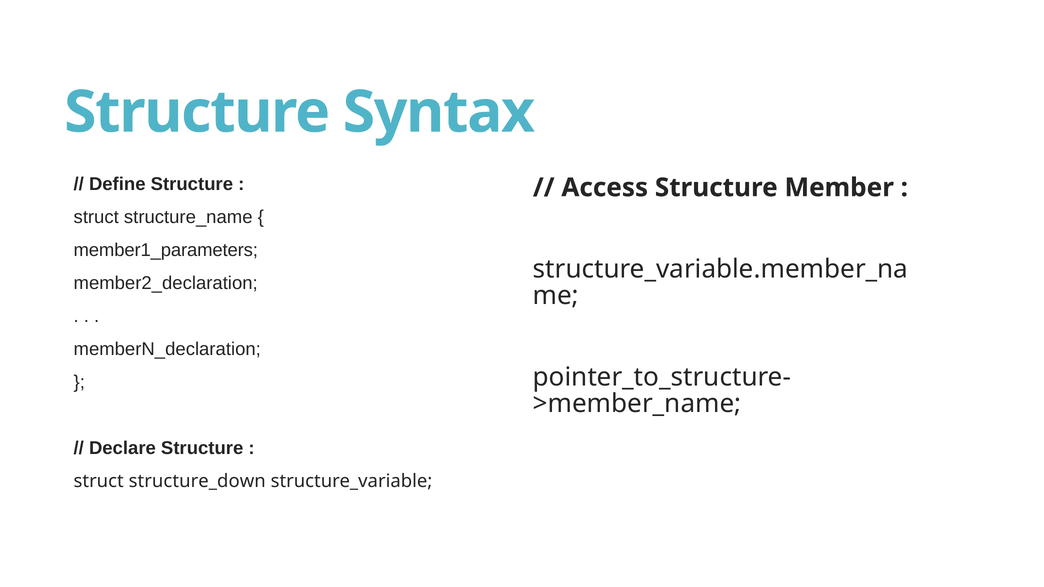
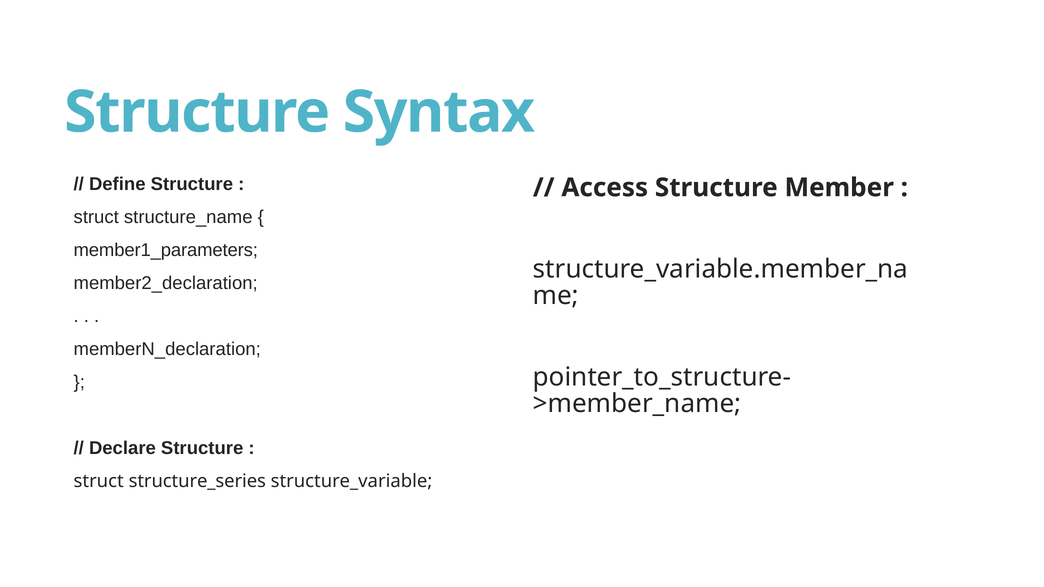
structure_down: structure_down -> structure_series (197, 481)
